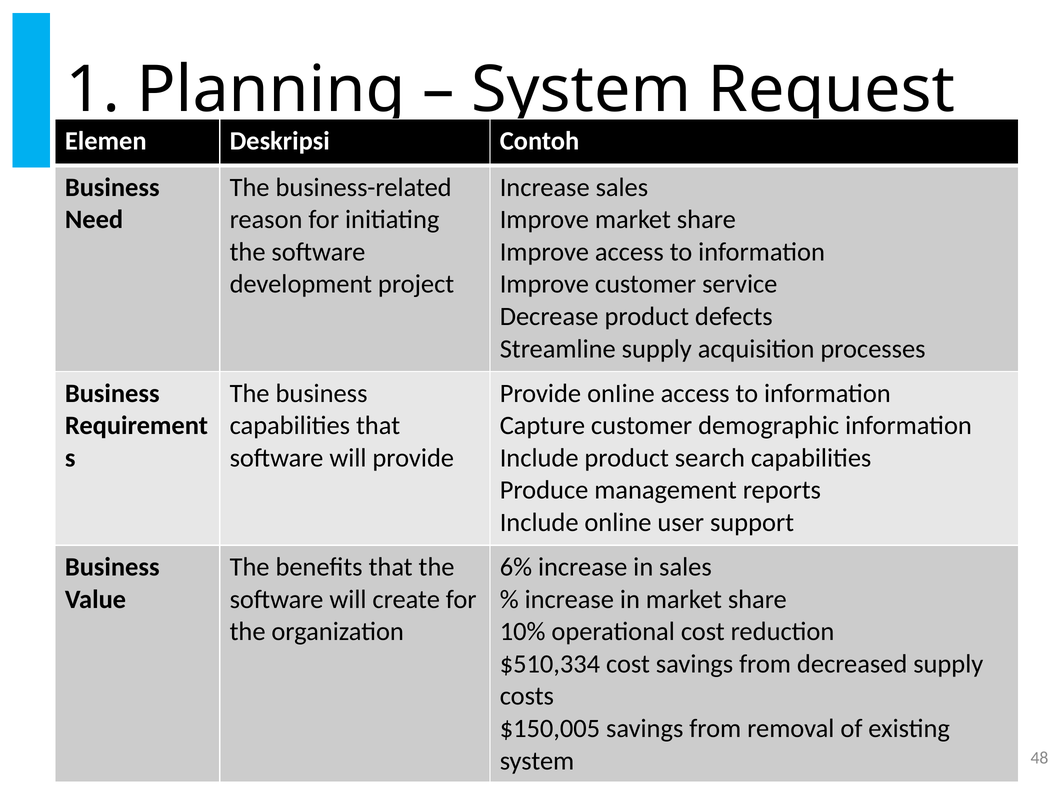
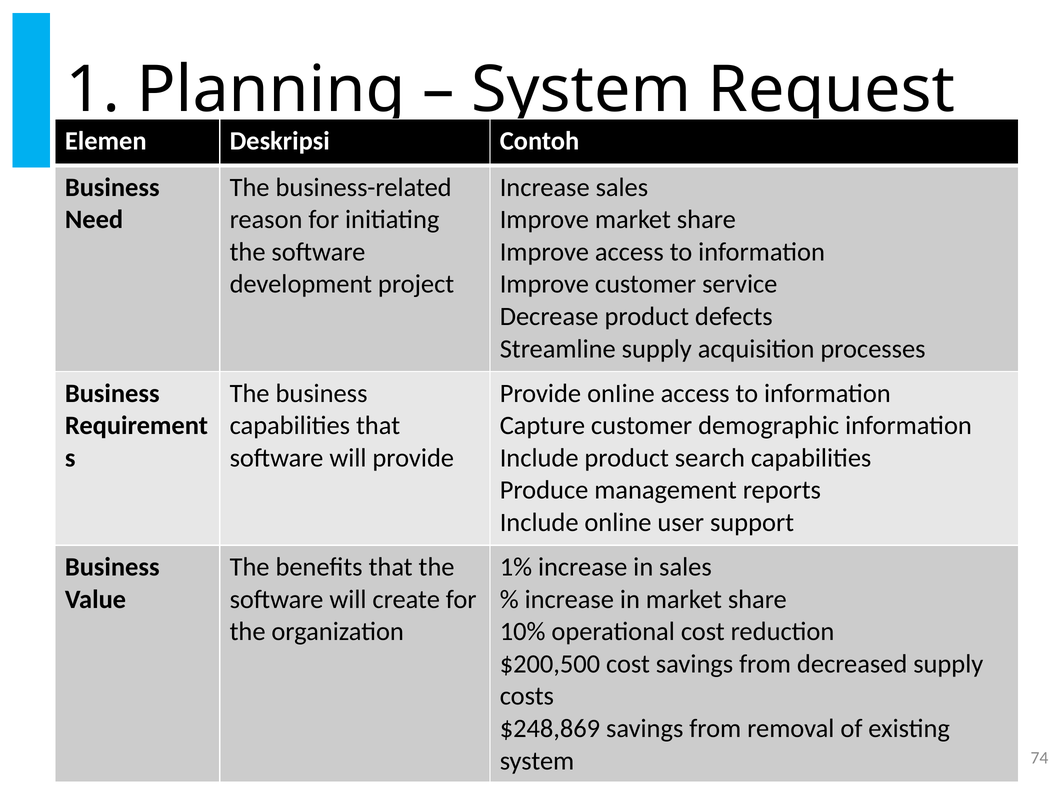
6%: 6% -> 1% (516, 567)
$510,334: $510,334 -> $200,500 (550, 664)
$150,005: $150,005 -> $248,869 (550, 729)
48: 48 -> 74 (1039, 758)
